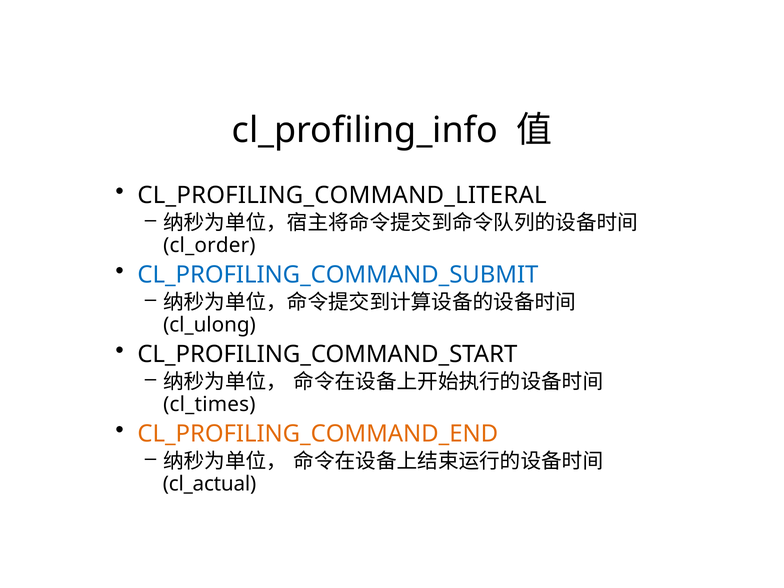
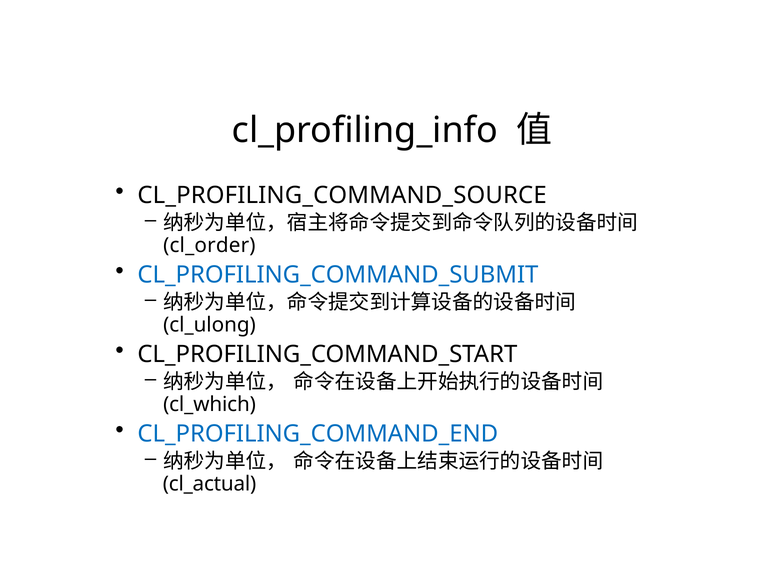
CL_PROFILING_COMMAND_LITERAL: CL_PROFILING_COMMAND_LITERAL -> CL_PROFILING_COMMAND_SOURCE (342, 195)
cl_times: cl_times -> cl_which (210, 404)
CL_PROFILING_COMMAND_END colour: orange -> blue (318, 434)
